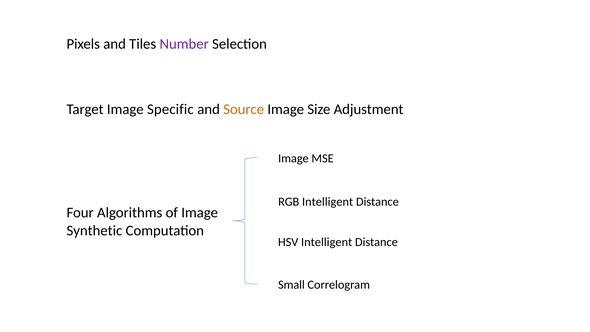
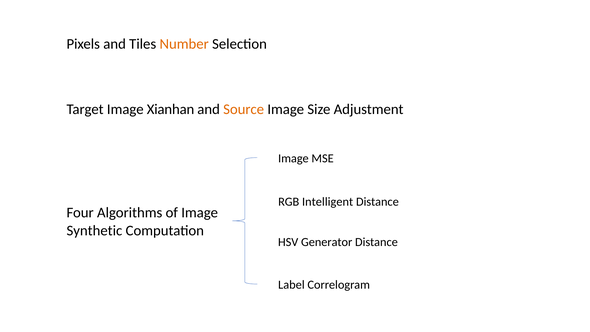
Number colour: purple -> orange (184, 44)
Specific: Specific -> Xianhan (171, 109)
HSV Intelligent: Intelligent -> Generator (327, 242)
Small: Small -> Label (291, 285)
